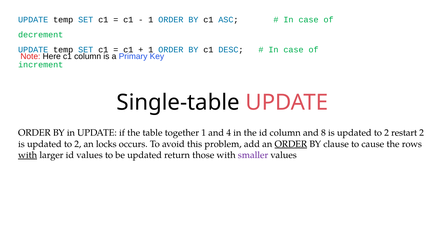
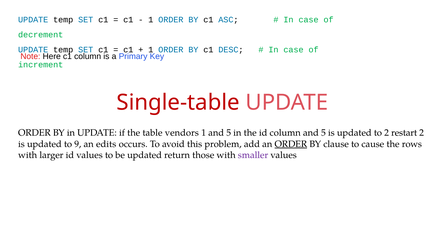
Single-table colour: black -> red (178, 103)
together: together -> vendors (182, 133)
1 and 4: 4 -> 5 (229, 133)
column and 8: 8 -> 5 (323, 133)
2: 2 -> 9 (78, 144)
locks: locks -> edits (106, 144)
with underline: present -> none (28, 155)
